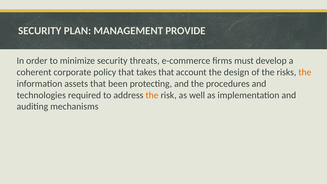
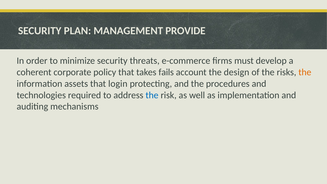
takes that: that -> fails (166, 72)
been: been -> login (118, 84)
the colour: orange -> blue (152, 95)
